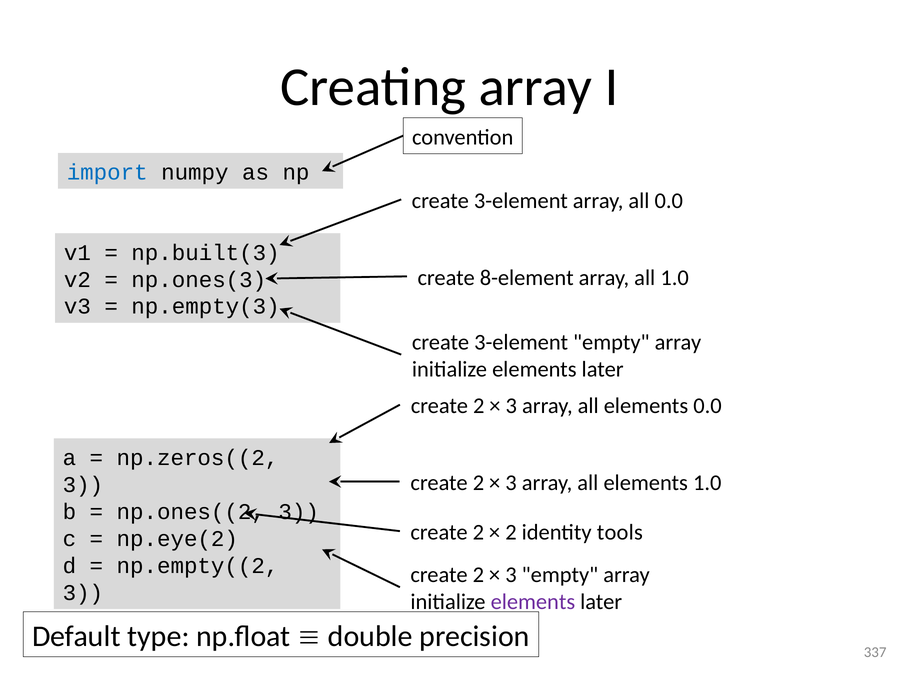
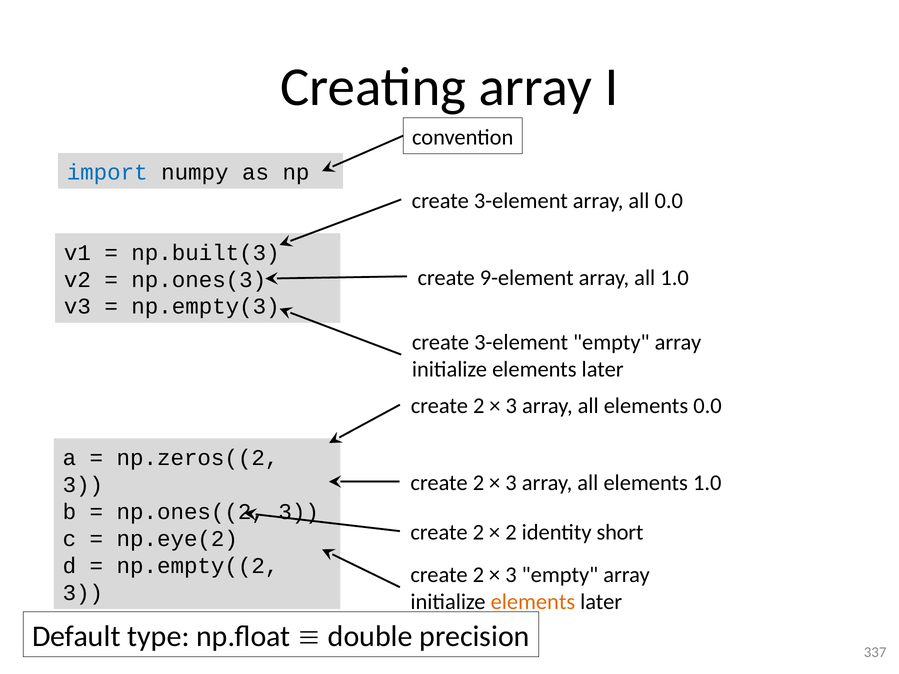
8-element: 8-element -> 9-element (527, 278)
tools: tools -> short (620, 533)
elements colour: purple -> orange (533, 602)
